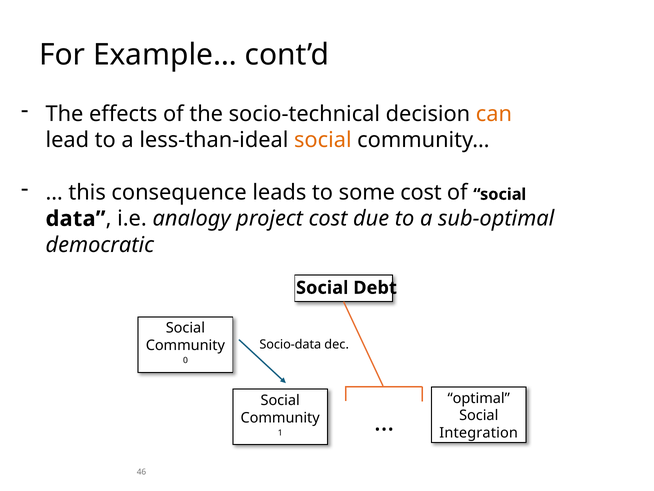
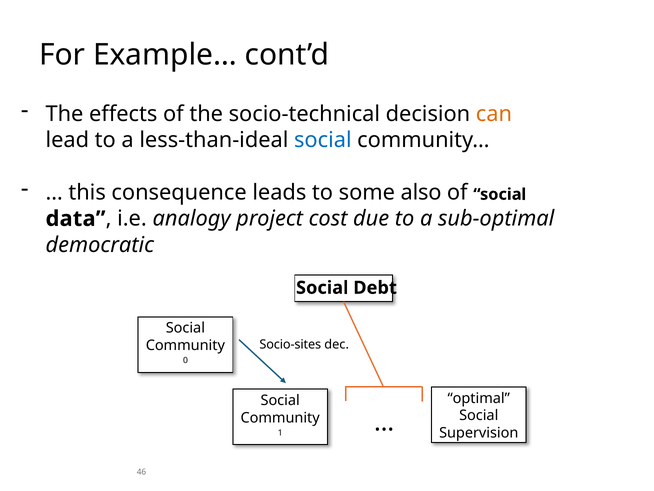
social colour: orange -> blue (323, 140)
some cost: cost -> also (421, 192)
Socio-data: Socio-data -> Socio-sites (290, 344)
Integration: Integration -> Supervision (479, 433)
